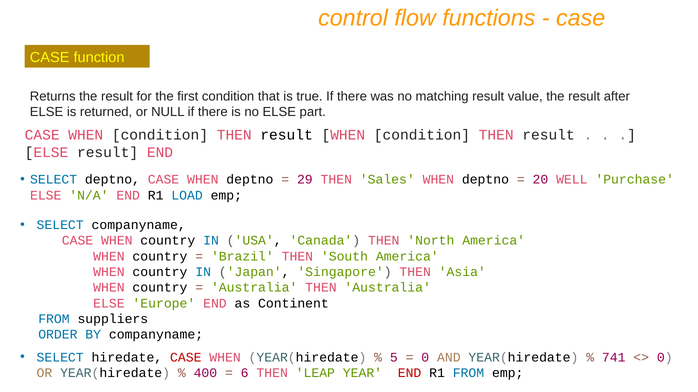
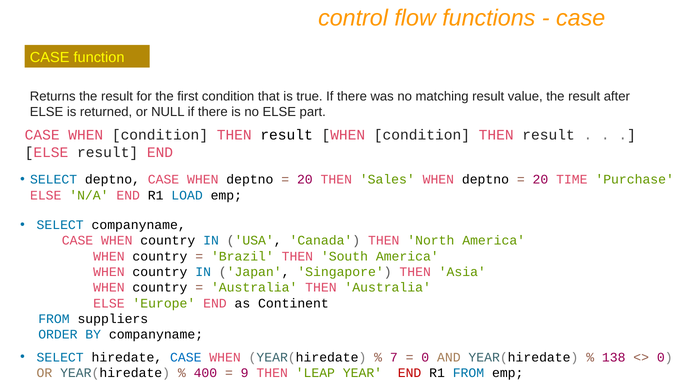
29: 29 -> 20 (305, 180)
WELL: WELL -> TIME (572, 180)
CASE colour: red -> blue (186, 358)
5: 5 -> 7 (394, 358)
741: 741 -> 138 (614, 358)
6: 6 -> 9 (245, 374)
